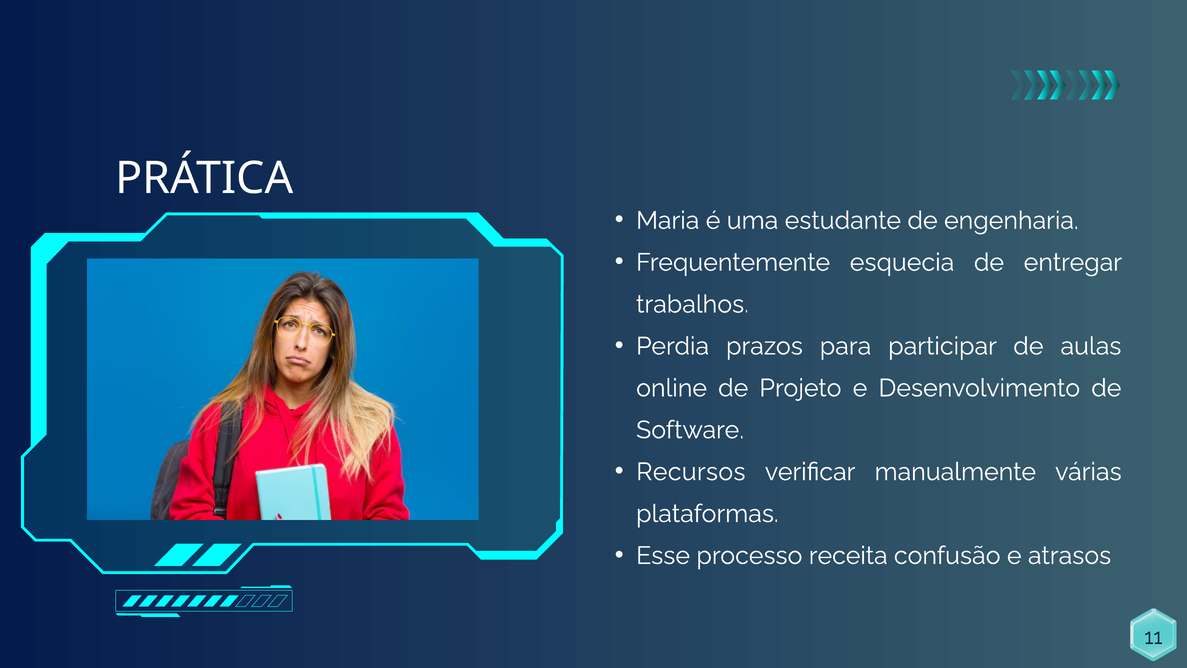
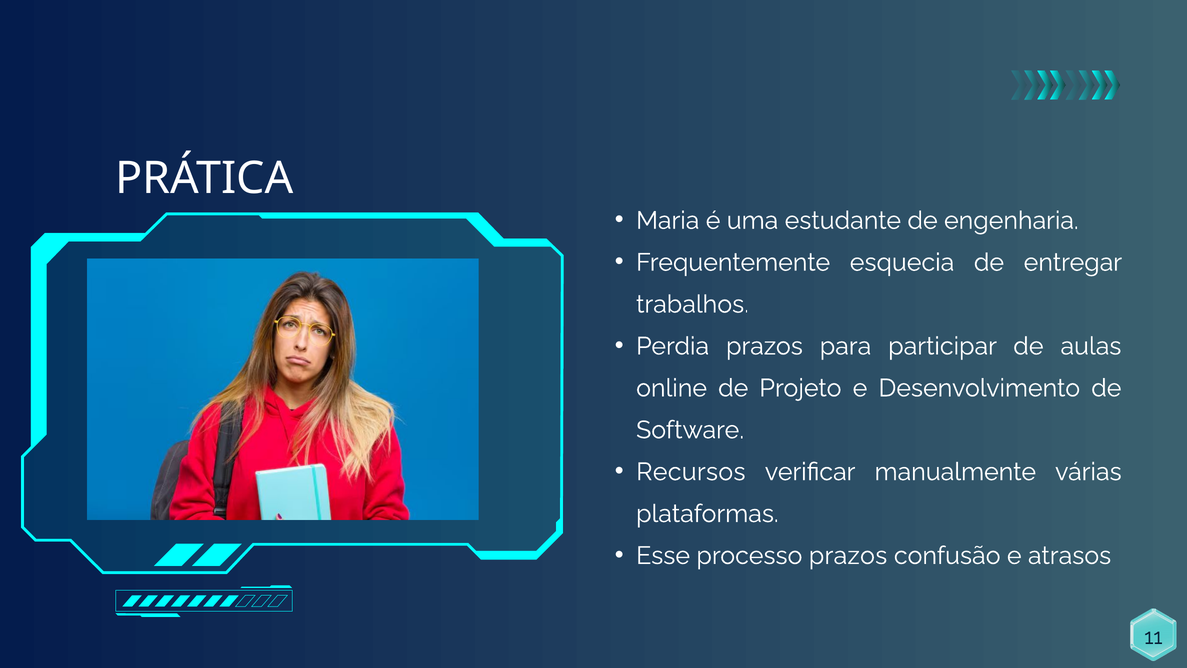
processo receita: receita -> prazos (848, 555)
